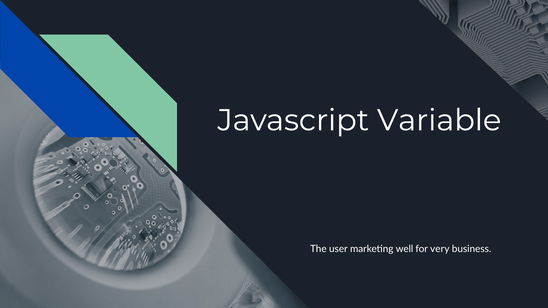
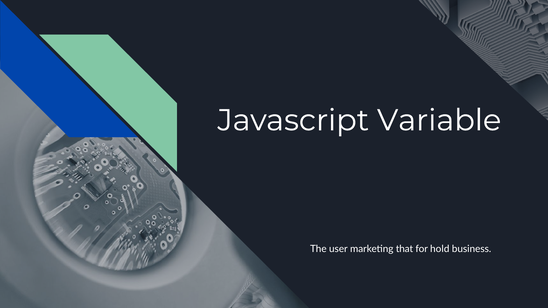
well: well -> that (404, 249)
very: very -> hold (440, 249)
